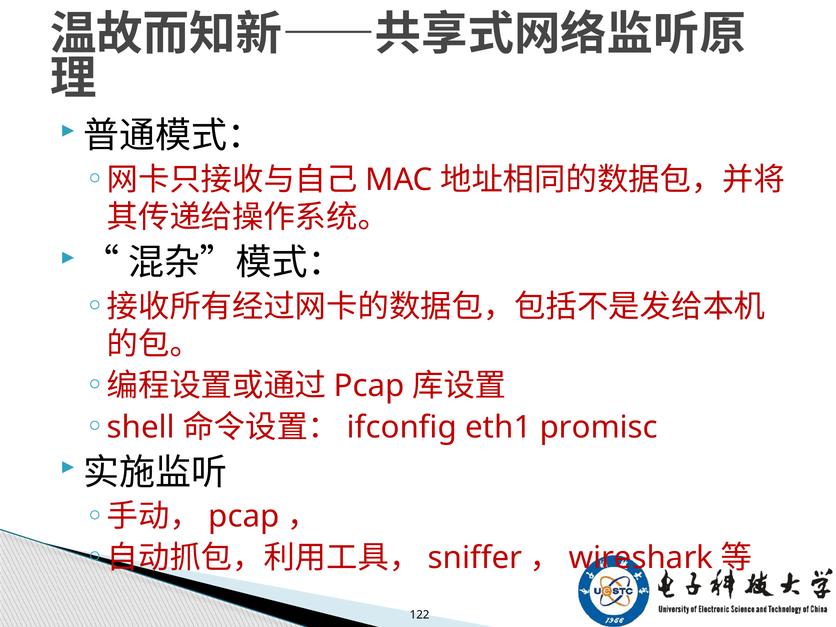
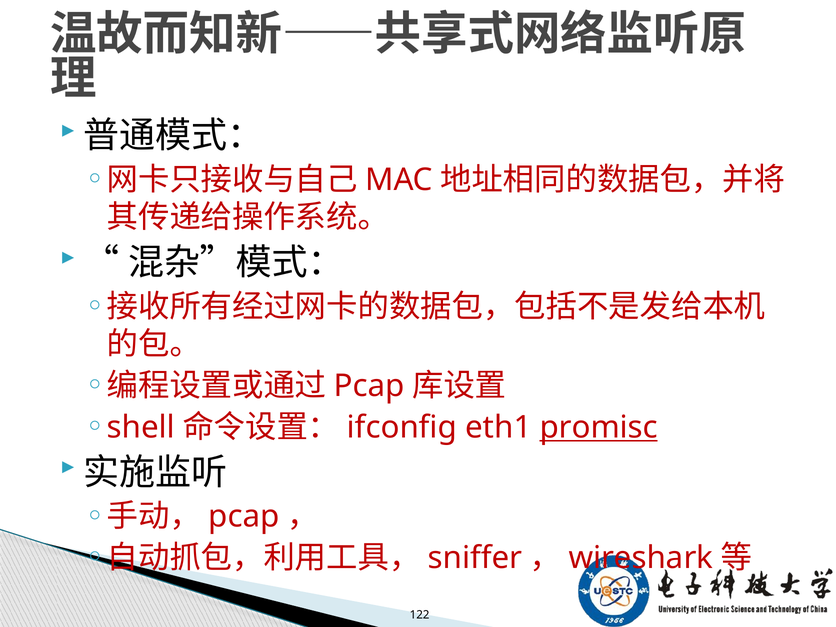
promisc underline: none -> present (599, 427)
